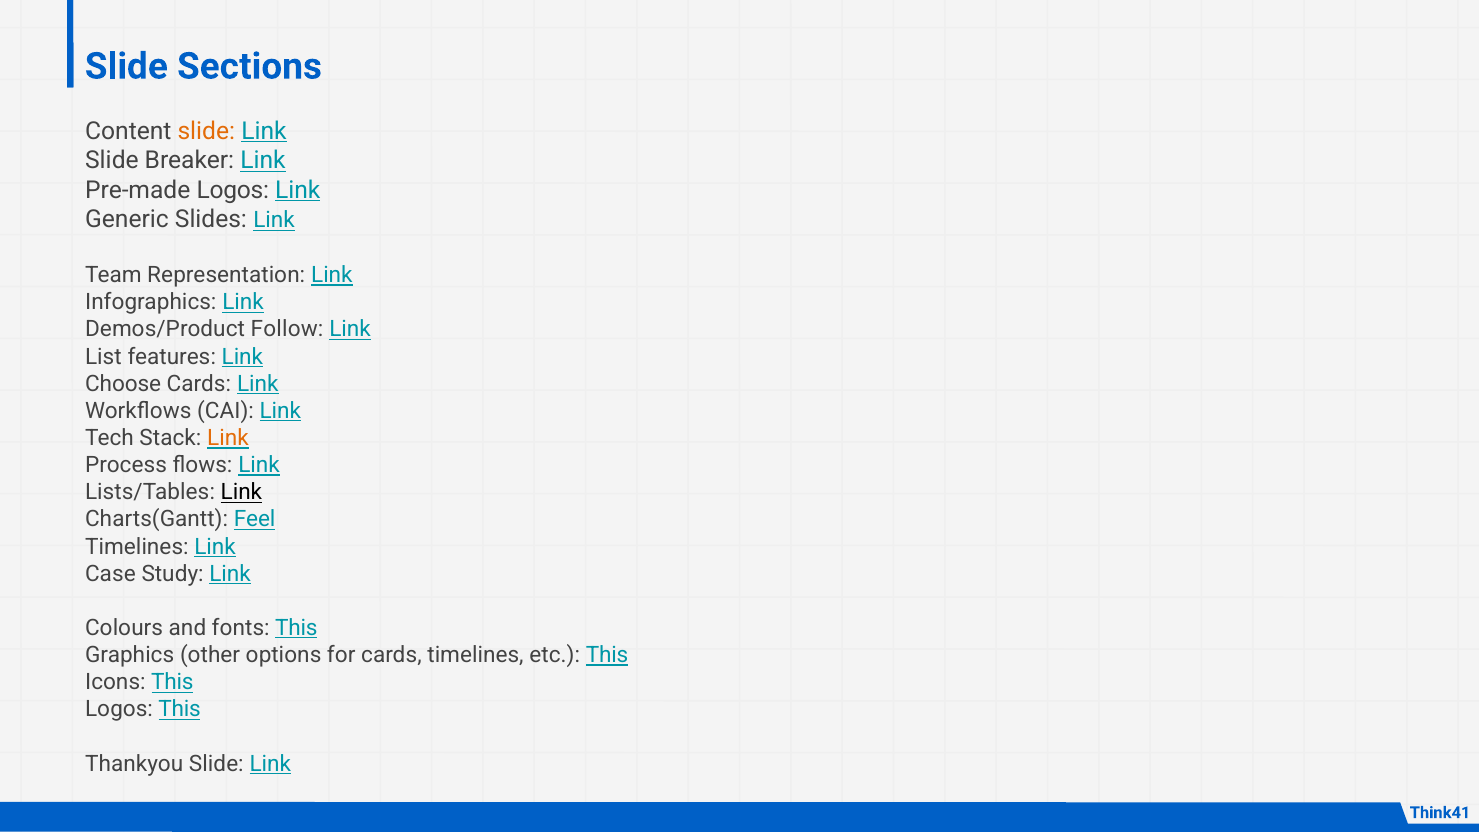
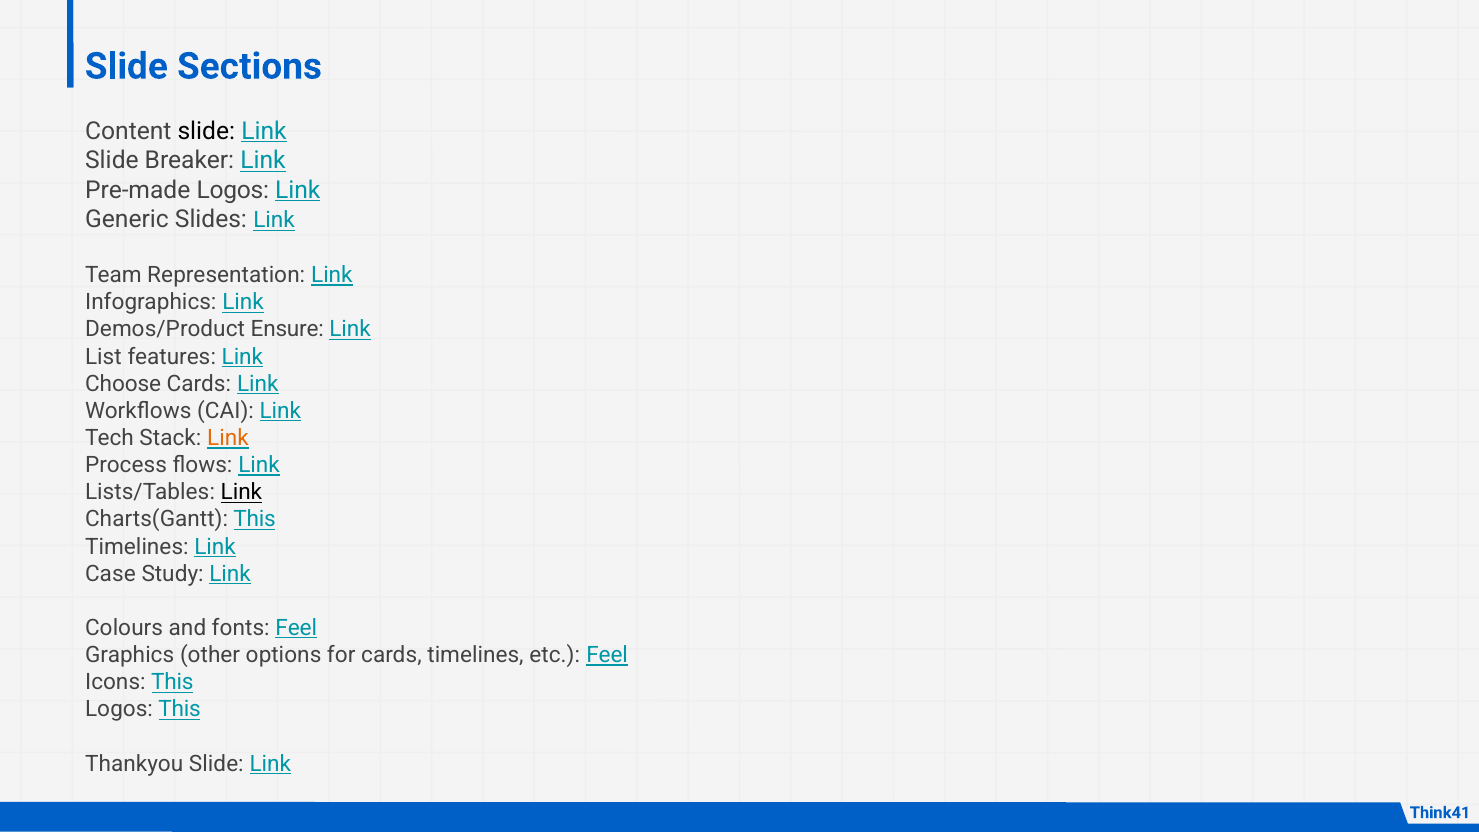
slide colour: orange -> black (206, 131)
Follow: Follow -> Ensure (287, 329)
Charts(Gantt Feel: Feel -> This (255, 519)
fonts This: This -> Feel (296, 628)
etc This: This -> Feel (607, 655)
